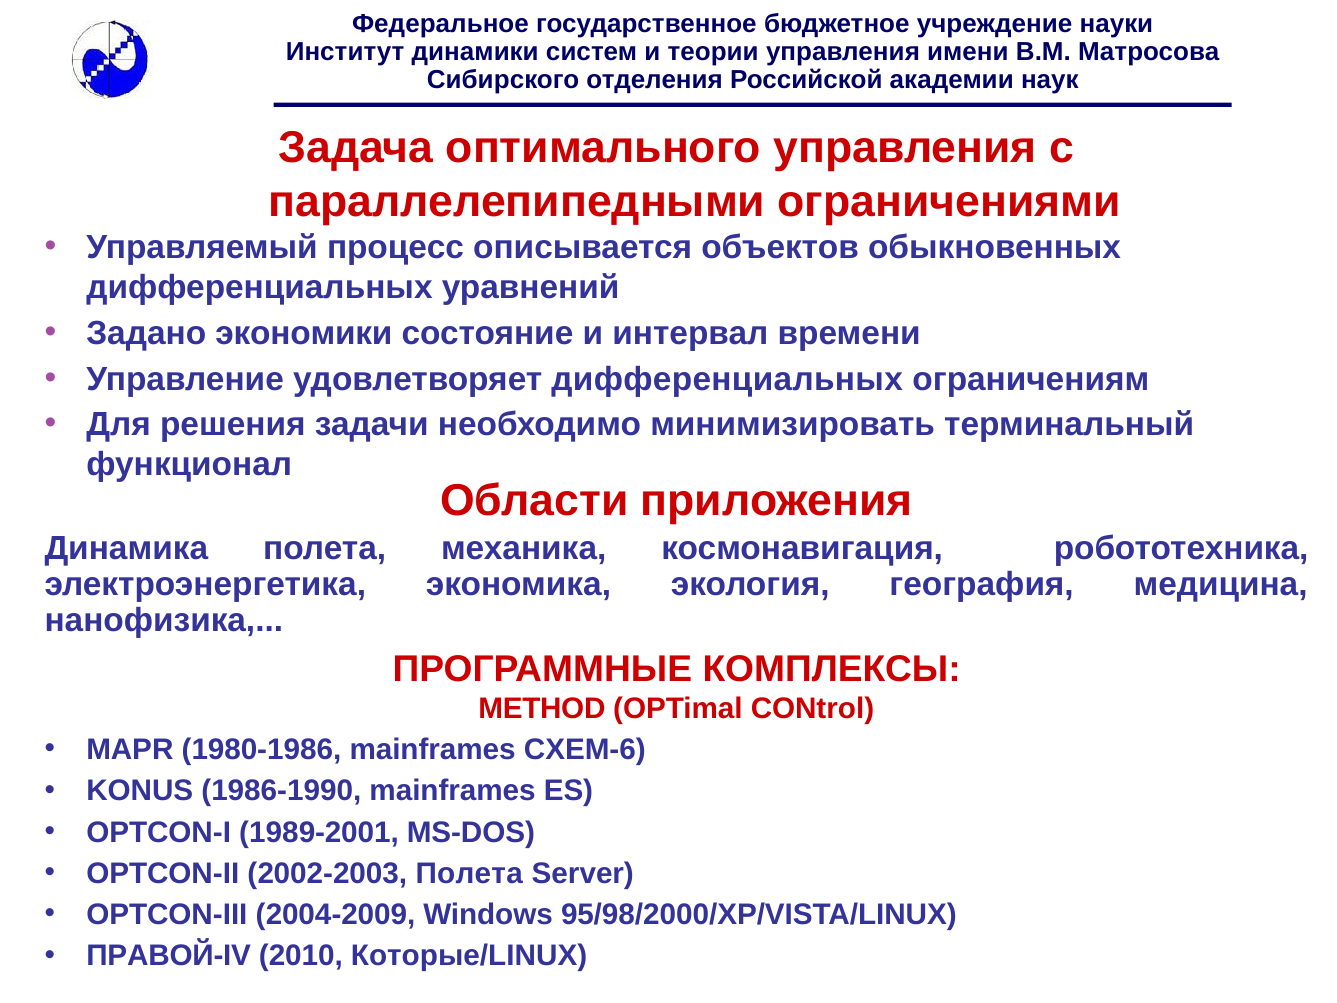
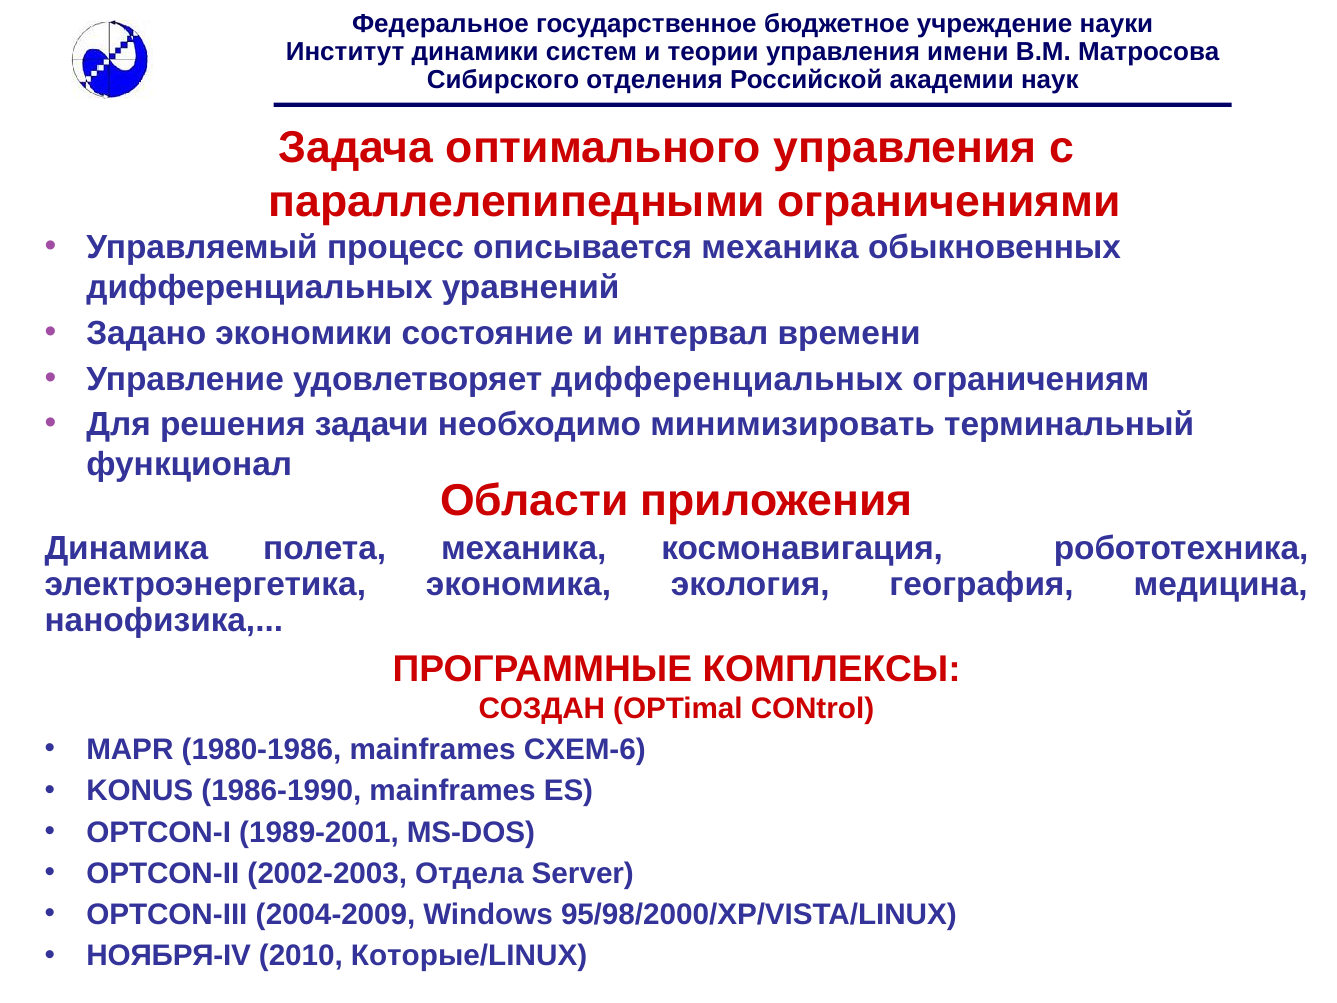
описывается объектов: объектов -> механика (780, 247)
METHOD: METHOD -> СОЗДАН (542, 708)
2002-2003 Полета: Полета -> Отдела (469, 873)
ПРАВОЙ-IV: ПРАВОЙ-IV -> НОЯБРЯ-IV (169, 956)
